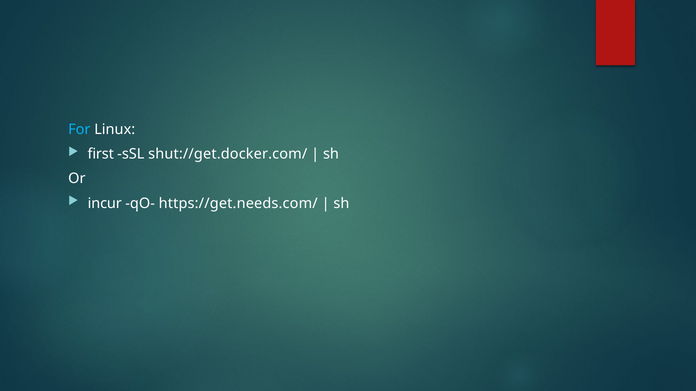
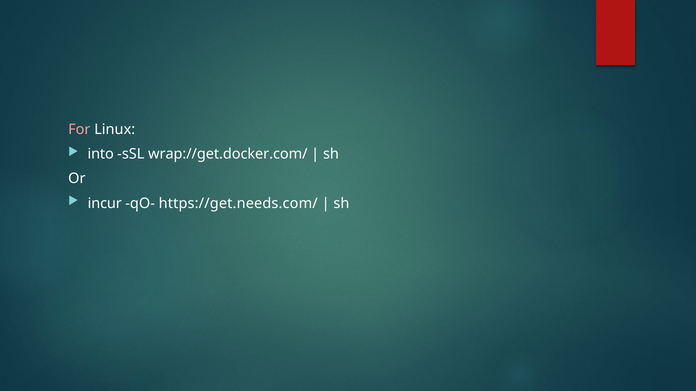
For colour: light blue -> pink (79, 130)
first: first -> into (101, 154)
shut://get.docker.com/: shut://get.docker.com/ -> wrap://get.docker.com/ (228, 154)
